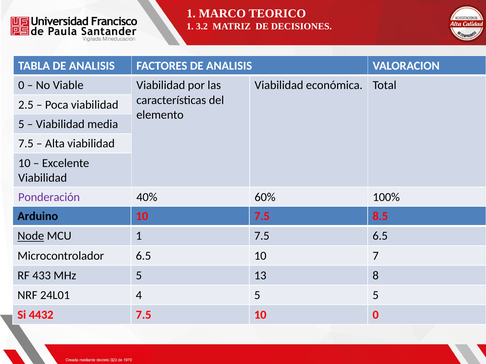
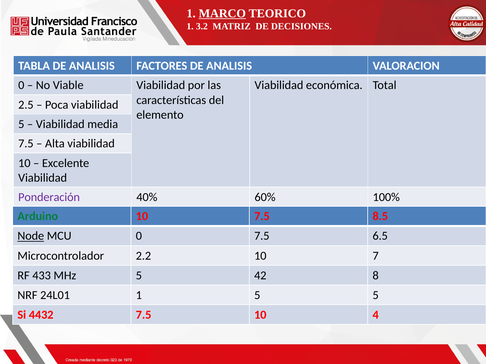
MARCO underline: none -> present (222, 13)
Arduino colour: black -> green (38, 217)
MCU 1: 1 -> 0 (139, 236)
Microcontrolador 6.5: 6.5 -> 2.2 (143, 256)
13: 13 -> 42 (260, 276)
24L01 4: 4 -> 1 (139, 295)
10 0: 0 -> 4 (376, 315)
